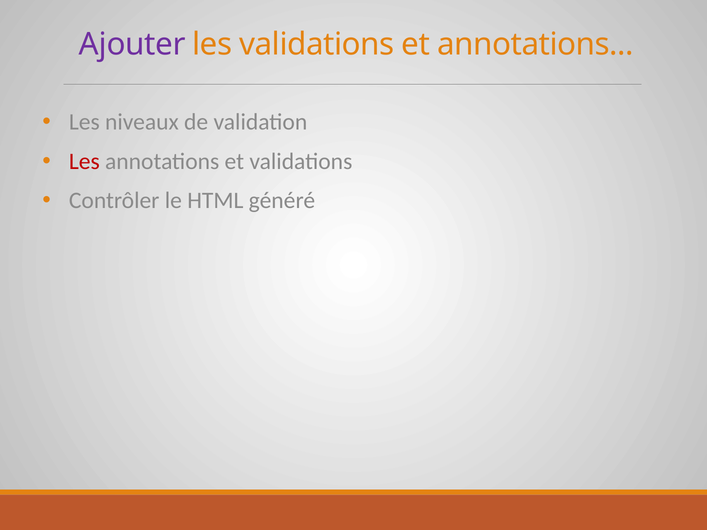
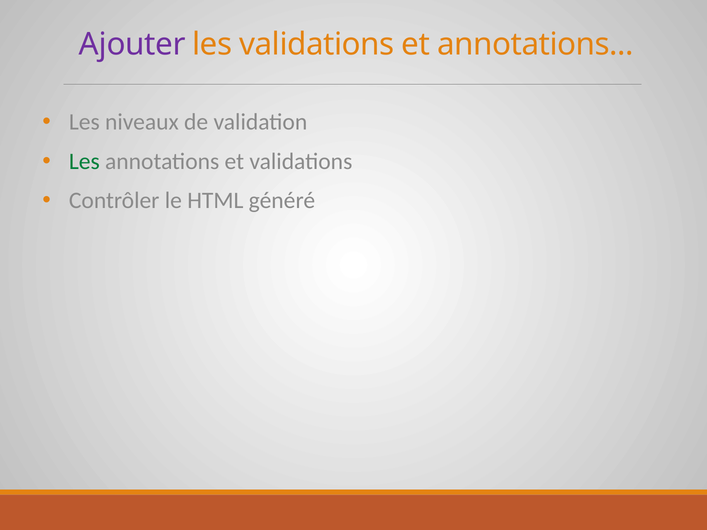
Les colour: red -> green (84, 161)
